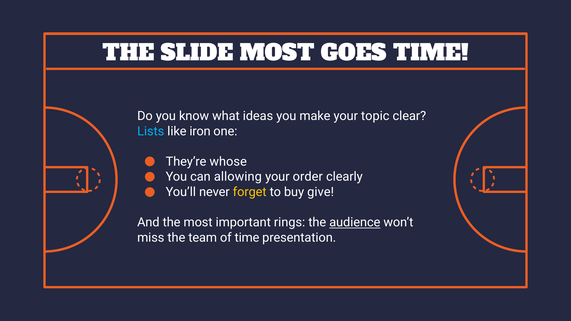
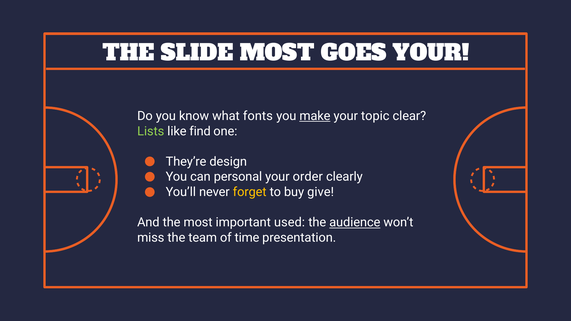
GOES TIME: TIME -> YOUR (431, 53)
ideas: ideas -> fonts (258, 116)
make underline: none -> present (315, 116)
Lists colour: light blue -> light green (151, 131)
iron: iron -> find (200, 131)
whose: whose -> design (228, 162)
allowing: allowing -> personal (238, 177)
rings: rings -> used (289, 223)
